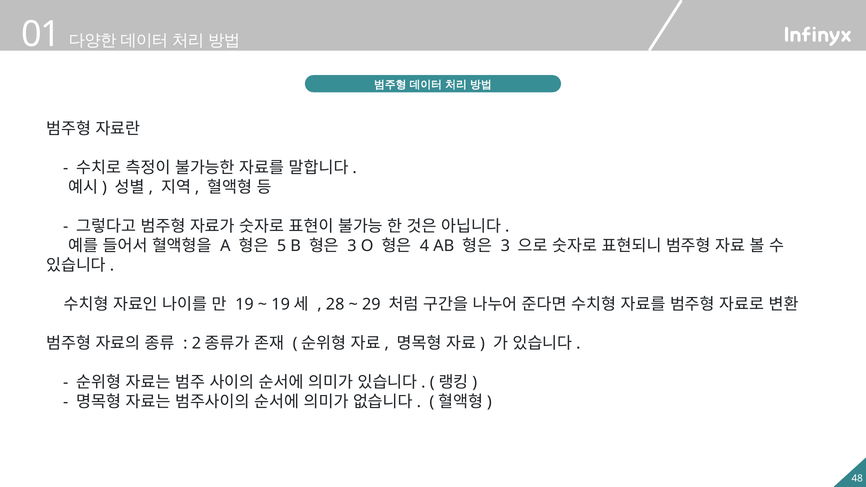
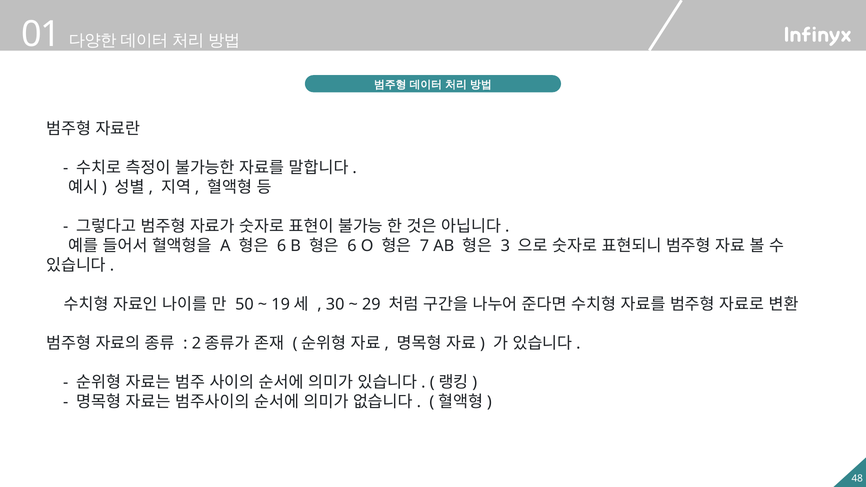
5: 5 -> 6 (282, 246)
3: 3 -> 6 (352, 246)
4: 4 -> 7 (424, 246)
19: 19 -> 50 (244, 304)
28: 28 -> 30 (335, 304)
